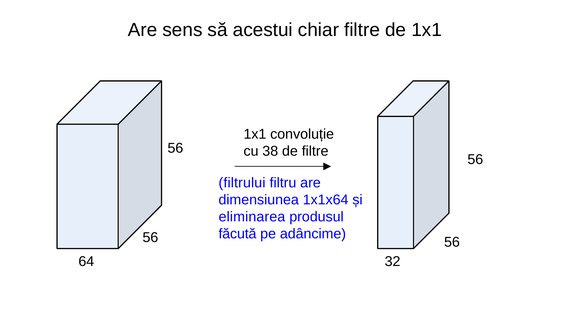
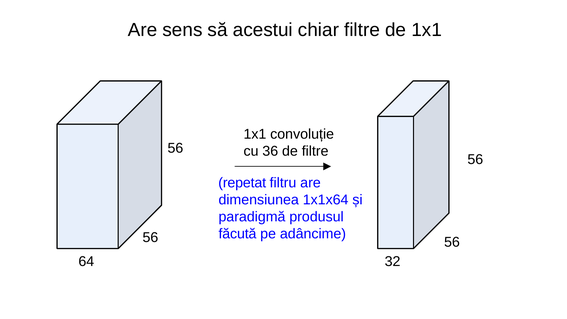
38: 38 -> 36 (270, 151)
filtrului: filtrului -> repetat (242, 183)
eliminarea: eliminarea -> paradigmă (252, 217)
